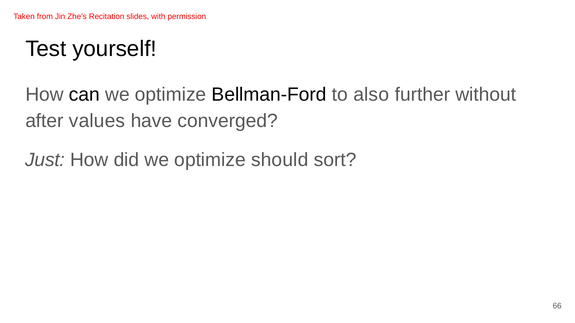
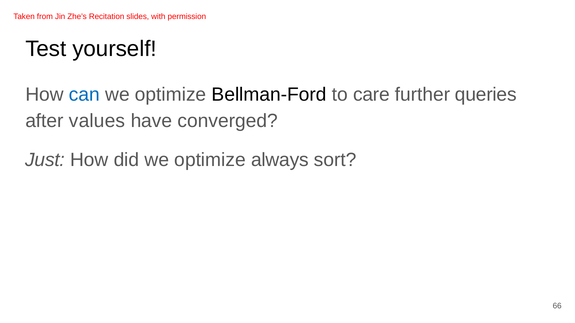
can colour: black -> blue (84, 95)
also: also -> care (371, 95)
without: without -> queries (486, 95)
should: should -> always (280, 160)
